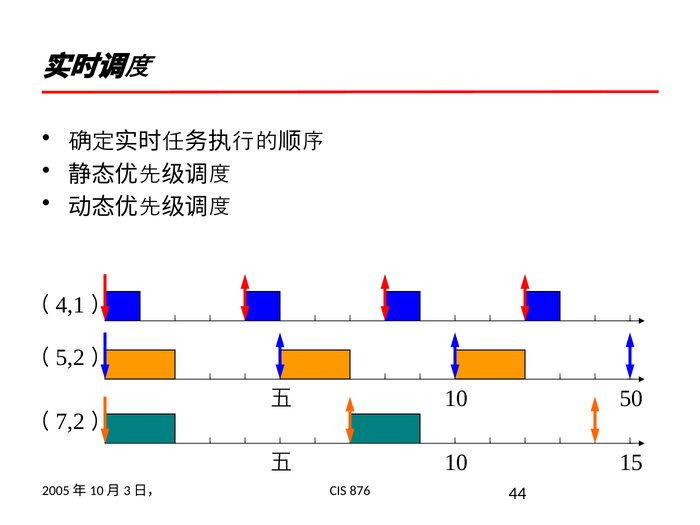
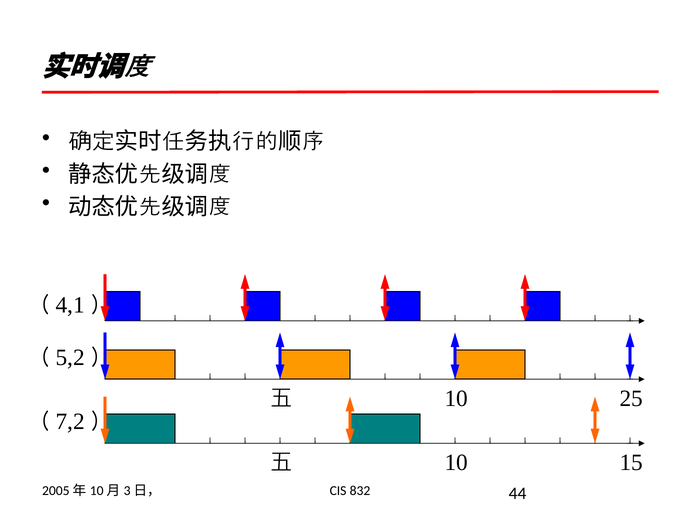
50: 50 -> 25 (631, 398)
876: 876 -> 832 (360, 491)
